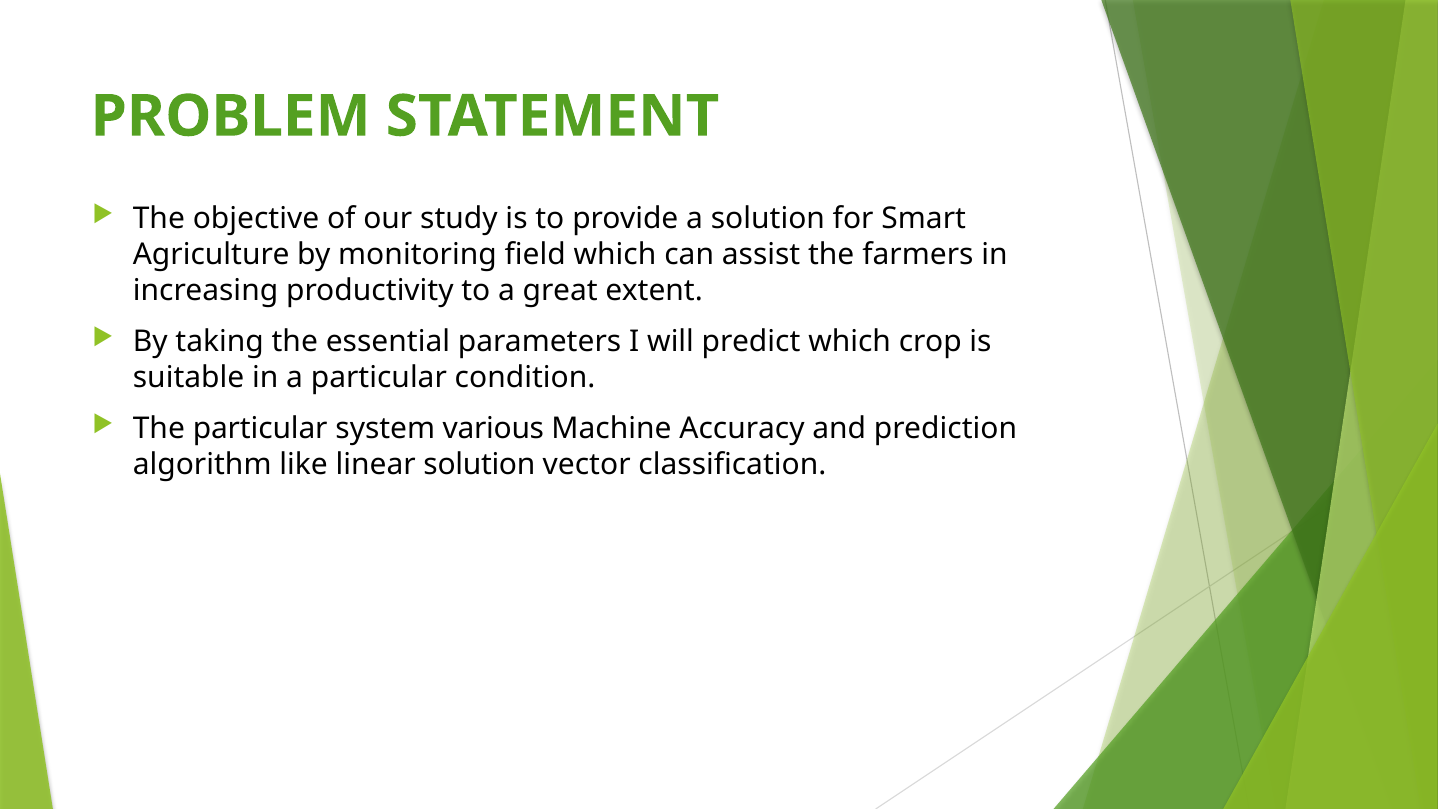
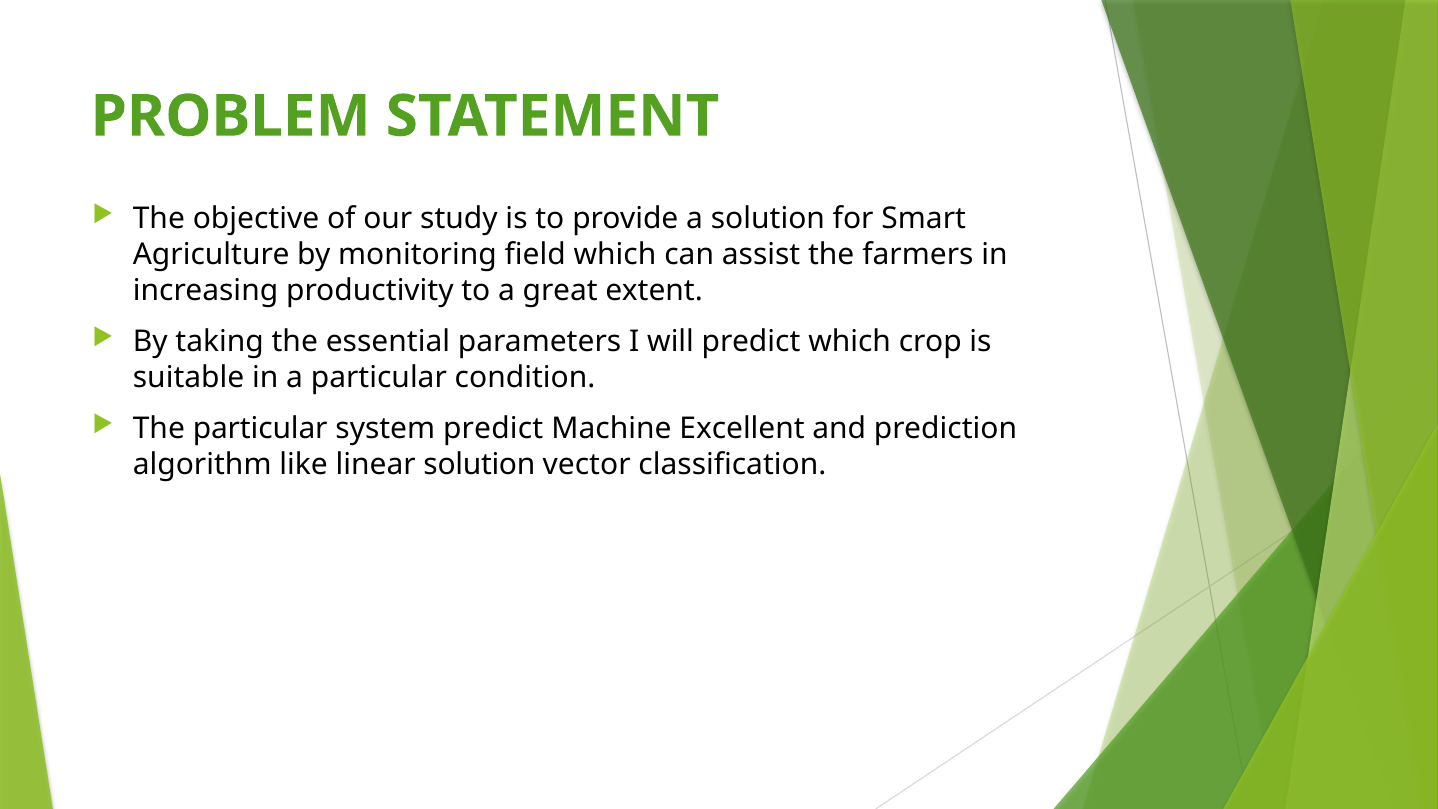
system various: various -> predict (493, 429)
Accuracy: Accuracy -> Excellent (742, 429)
